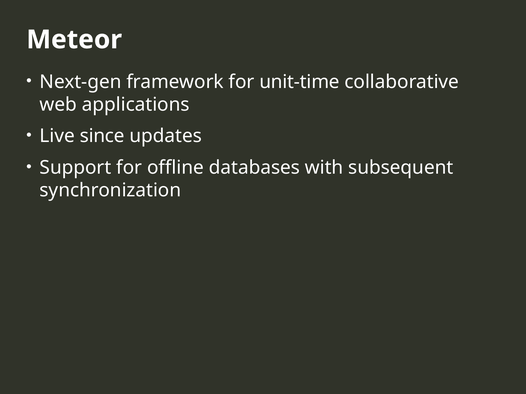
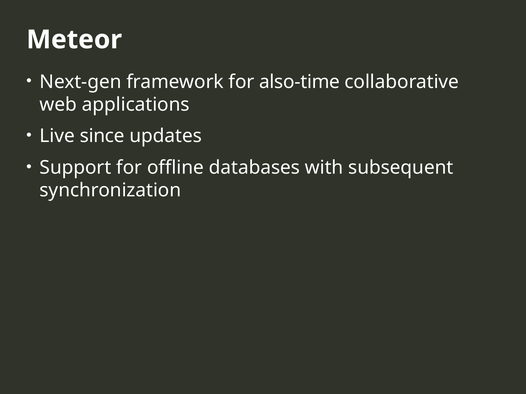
unit-time: unit-time -> also-time (300, 82)
